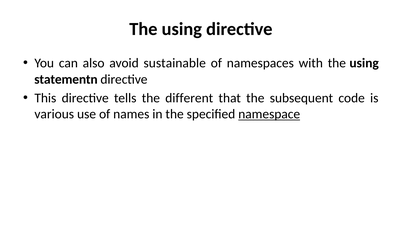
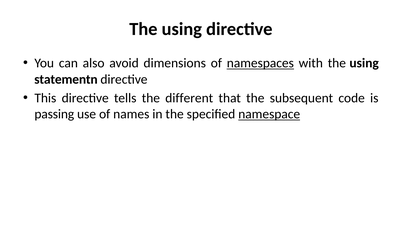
sustainable: sustainable -> dimensions (175, 63)
namespaces underline: none -> present (260, 63)
various: various -> passing (54, 114)
